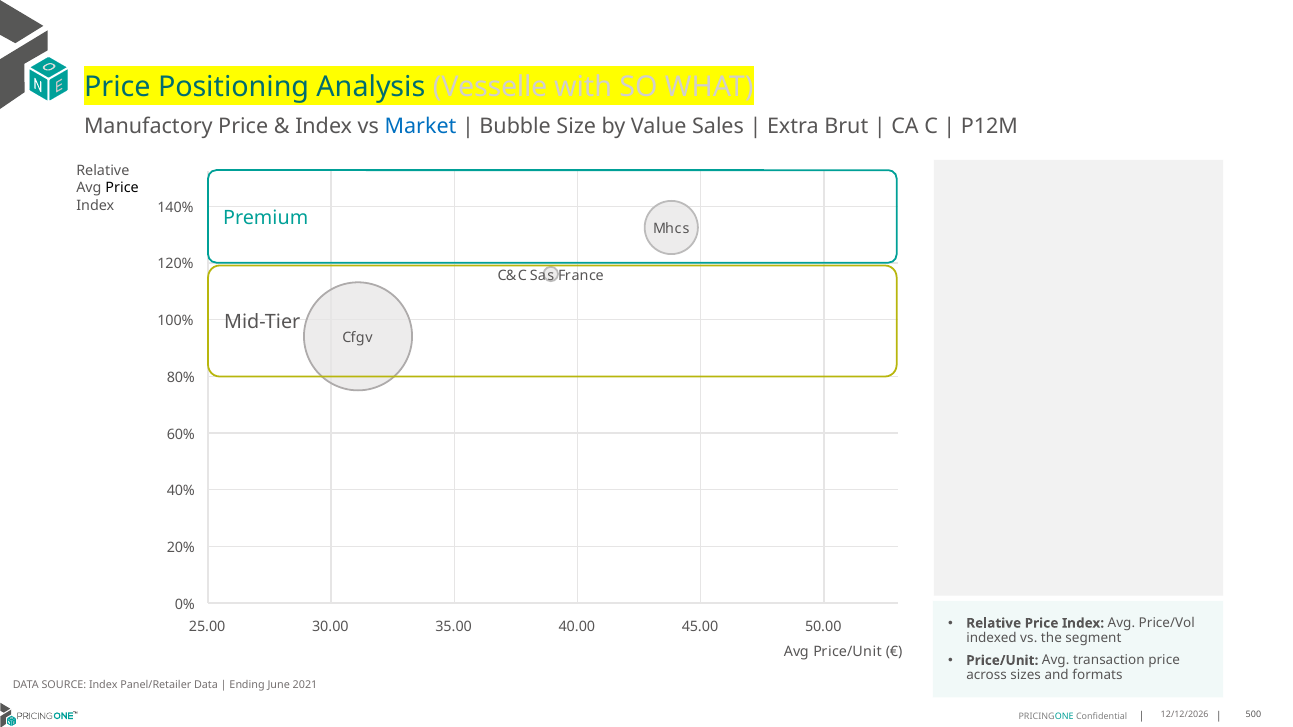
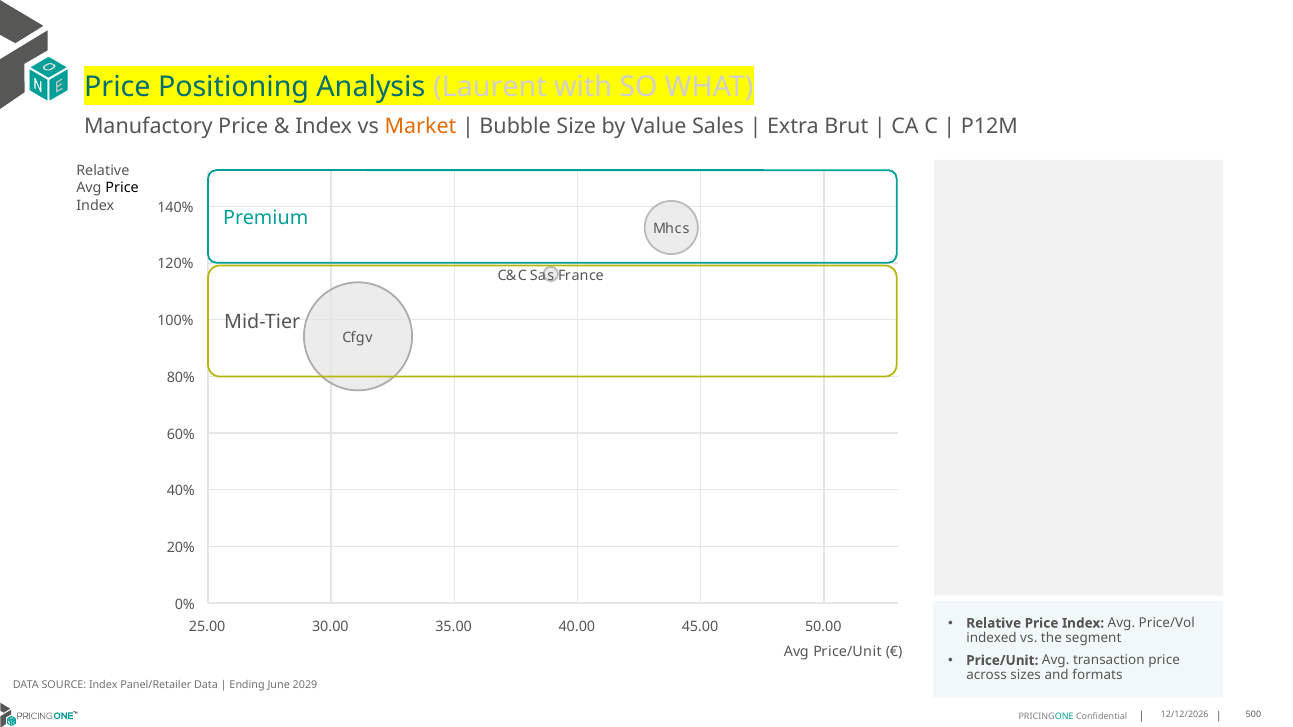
Vesselle: Vesselle -> Laurent (490, 87)
Market colour: blue -> orange (420, 126)
2021: 2021 -> 2029 (305, 685)
